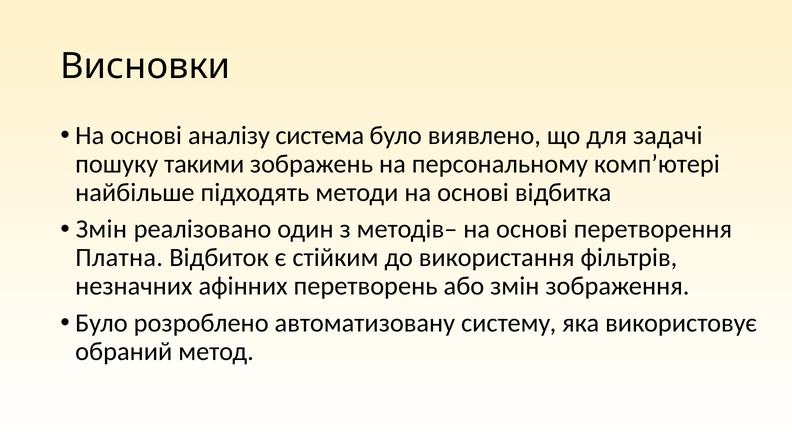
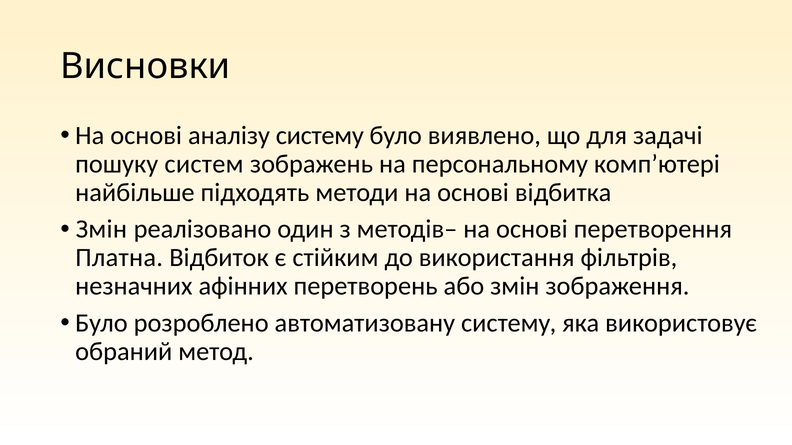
аналізу система: система -> систему (320, 136)
такими: такими -> систем (204, 164)
